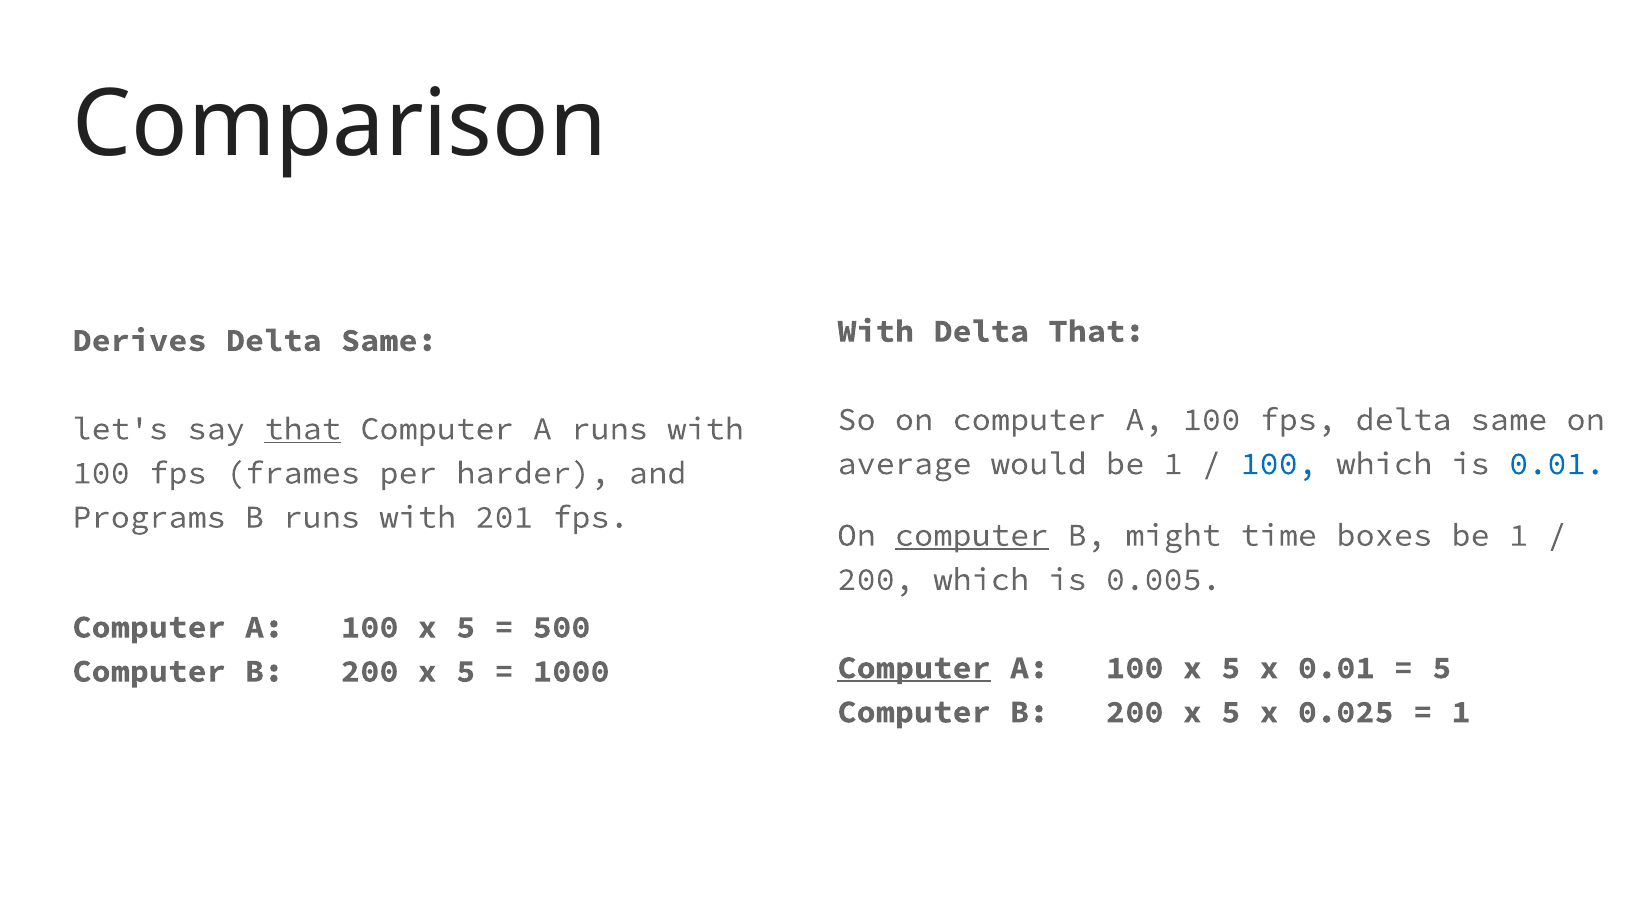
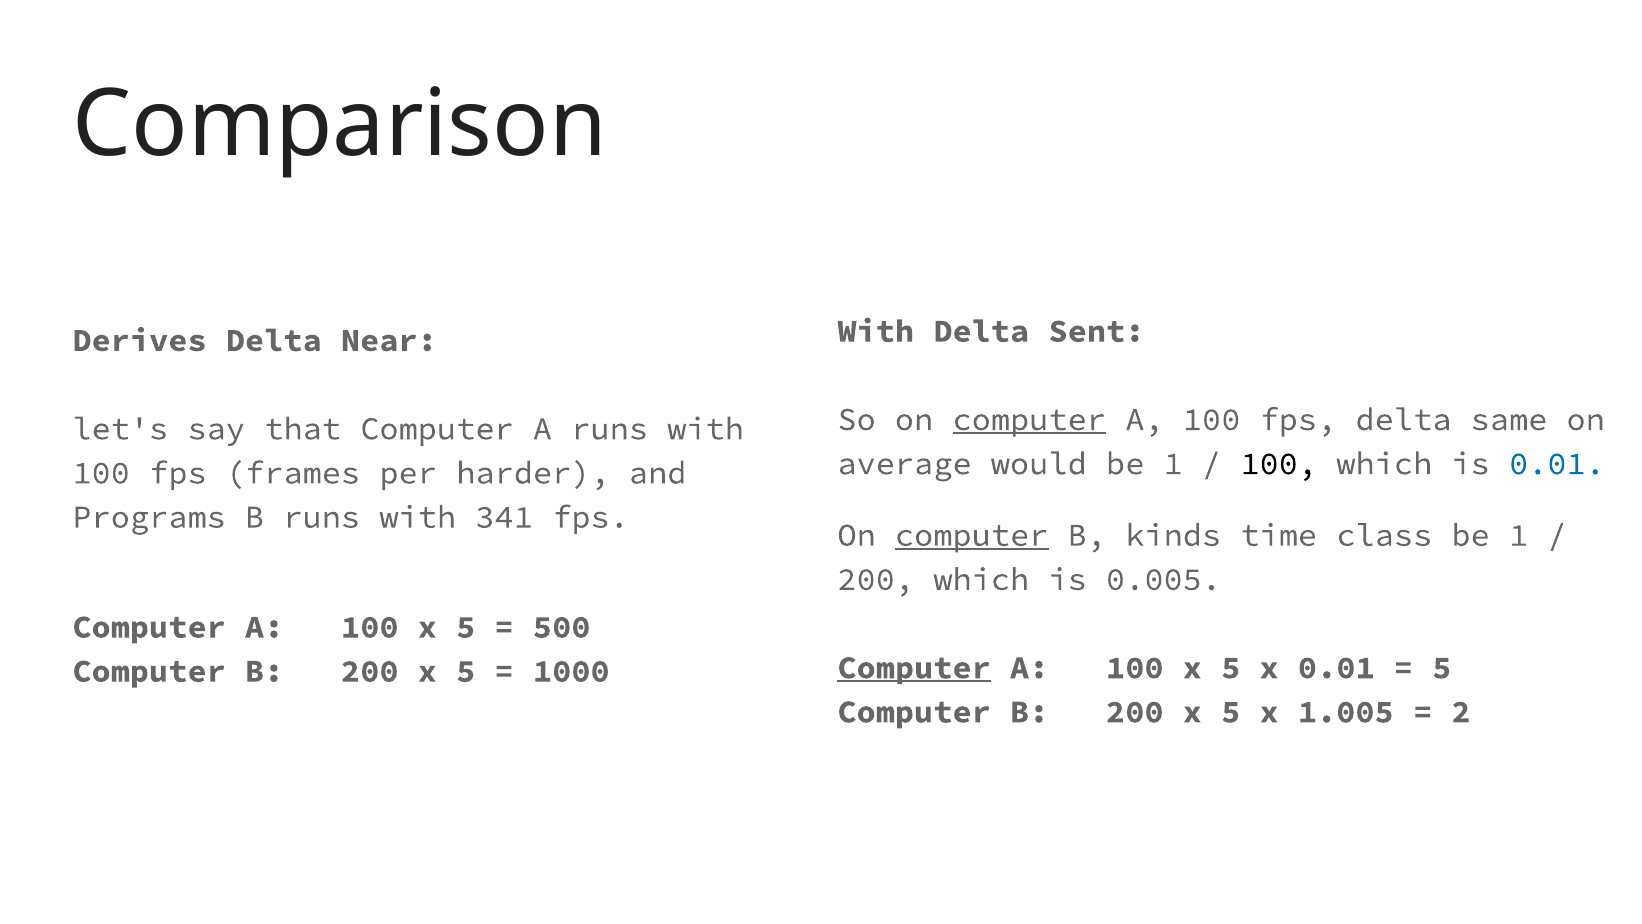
Delta That: That -> Sent (1096, 331)
Same: Same -> Near (389, 340)
computer underline: none -> present (1029, 419)
that underline: present -> none (303, 429)
100 colour: blue -> black (1279, 464)
201: 201 -> 341 (504, 517)
might: might -> kinds (1173, 535)
boxes: boxes -> class (1384, 535)
0.025: 0.025 -> 1.005 (1346, 712)
1: 1 -> 2 (1461, 712)
